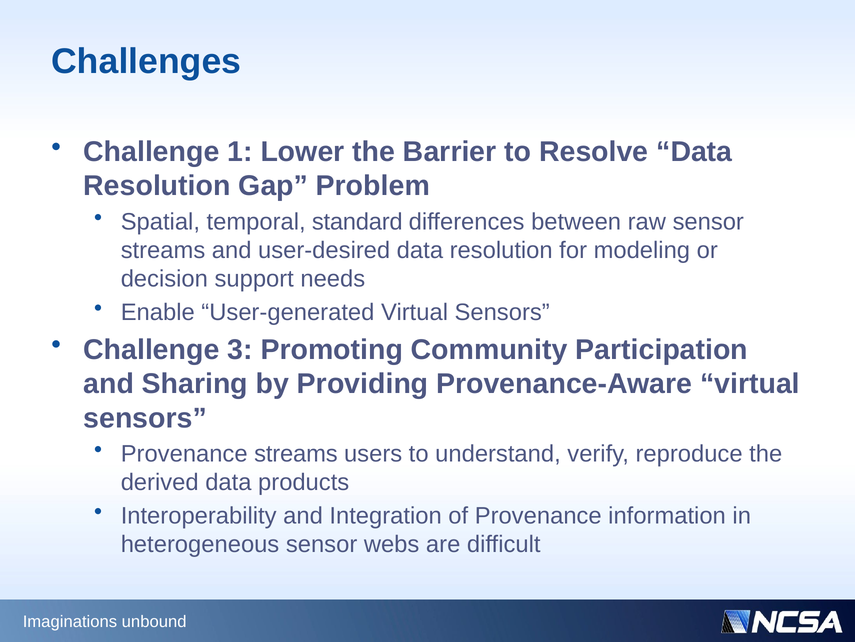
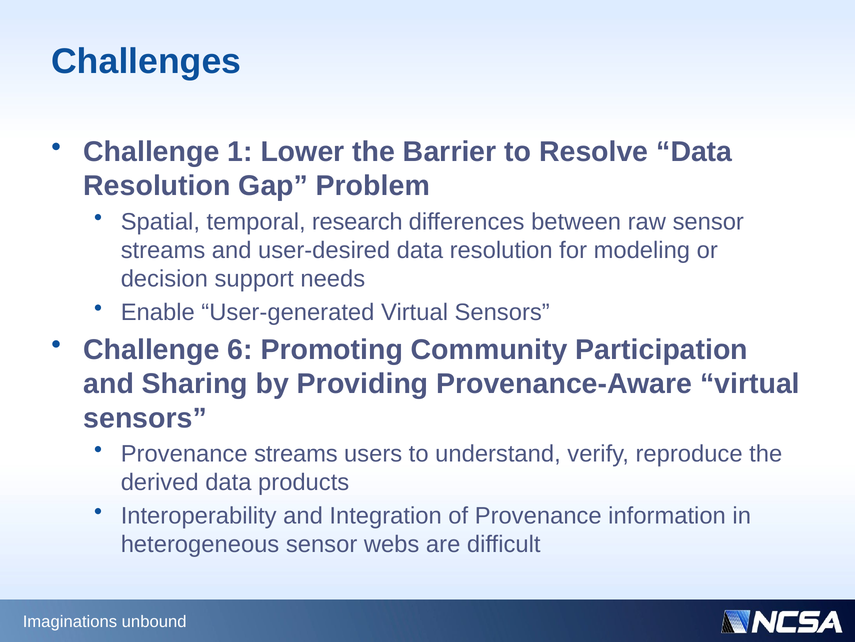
standard: standard -> research (357, 222)
3: 3 -> 6 (240, 349)
